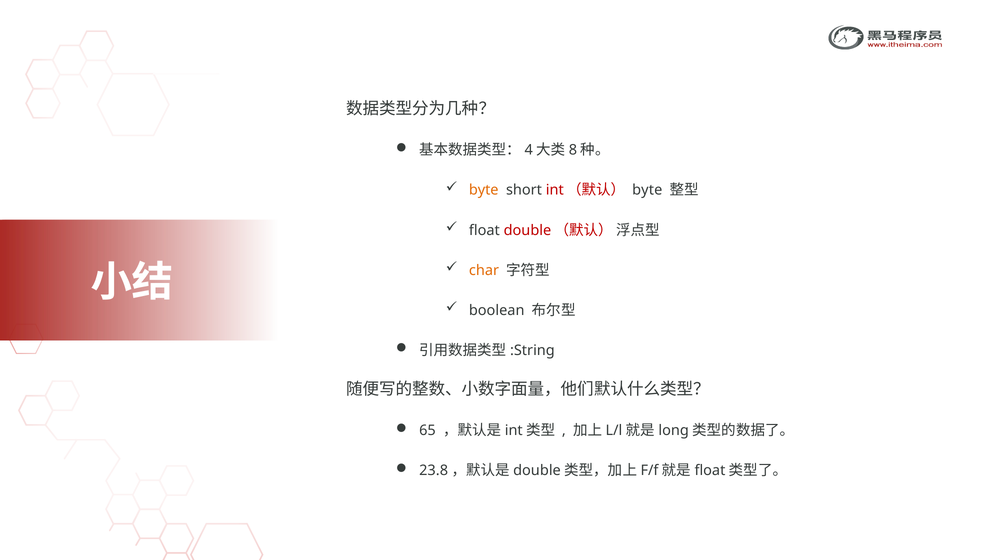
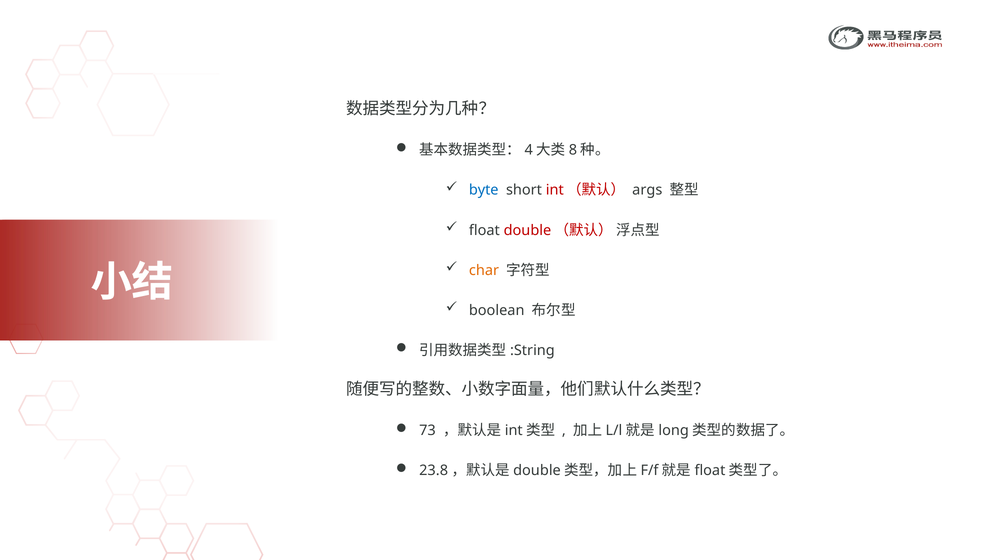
byte colour: orange -> blue (484, 190)
byte: byte -> args (647, 190)
65: 65 -> 73 (428, 430)
